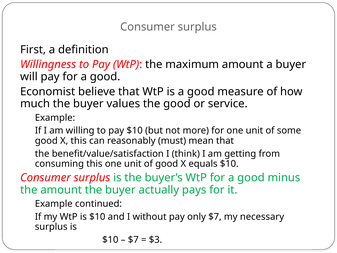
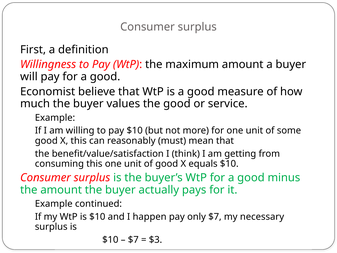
without: without -> happen (150, 217)
